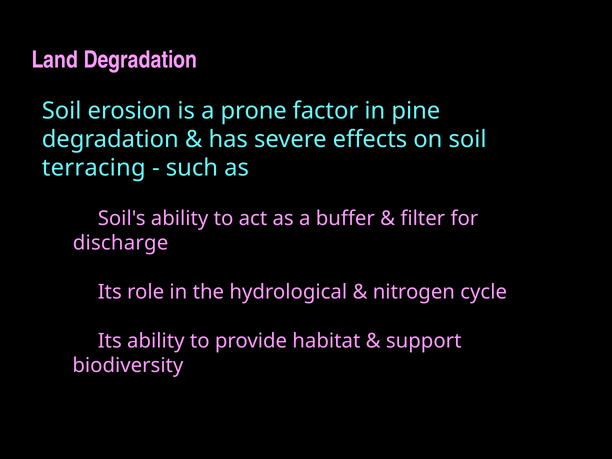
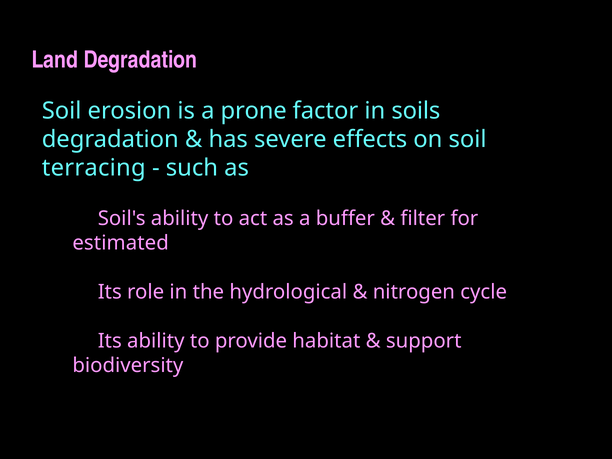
pine: pine -> soils (416, 111)
discharge: discharge -> estimated (121, 243)
